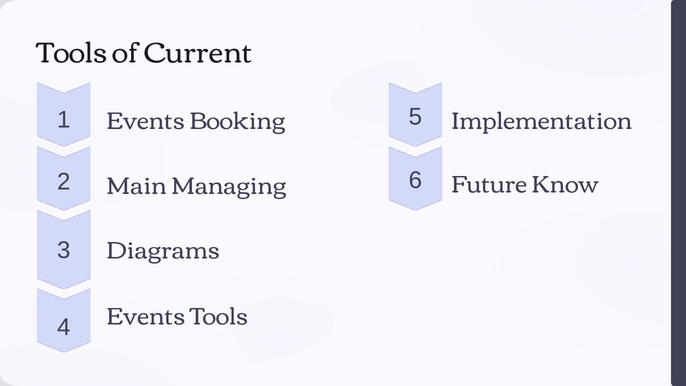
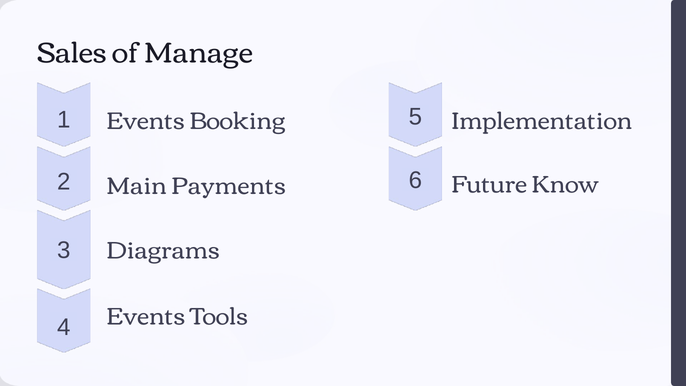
Tools: Tools -> Sales (72, 53)
Current: Current -> Manage (199, 53)
Managing: Managing -> Payments (229, 186)
